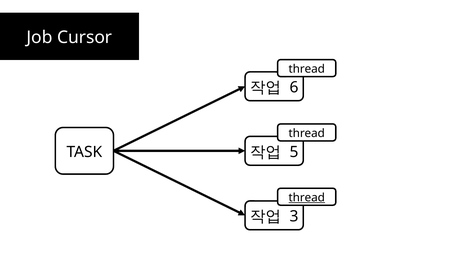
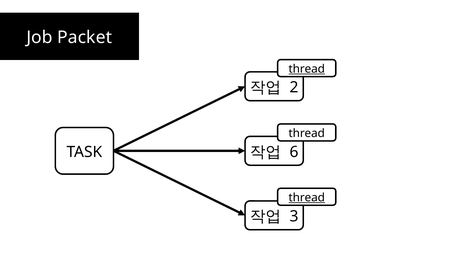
Cursor: Cursor -> Packet (85, 38)
thread underline: none -> present (307, 69)
6: 6 -> 2 (294, 88)
5: 5 -> 6 (294, 152)
